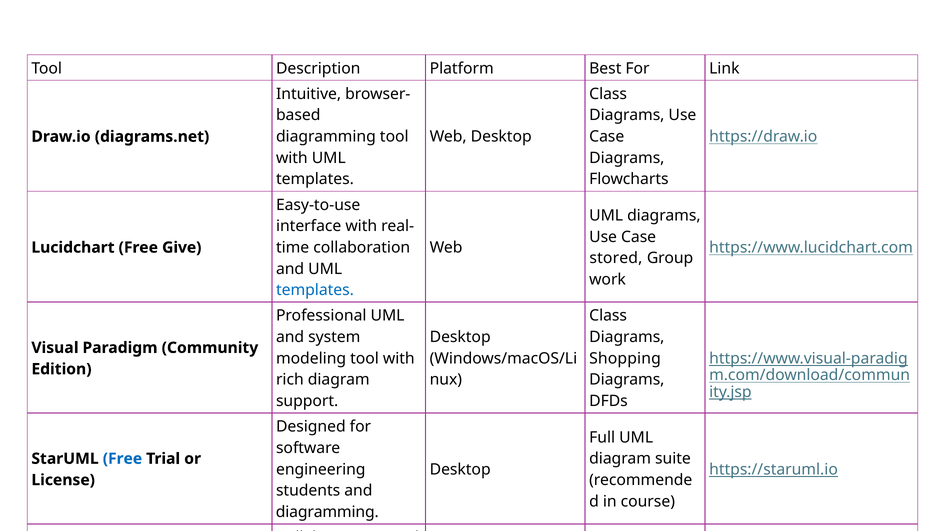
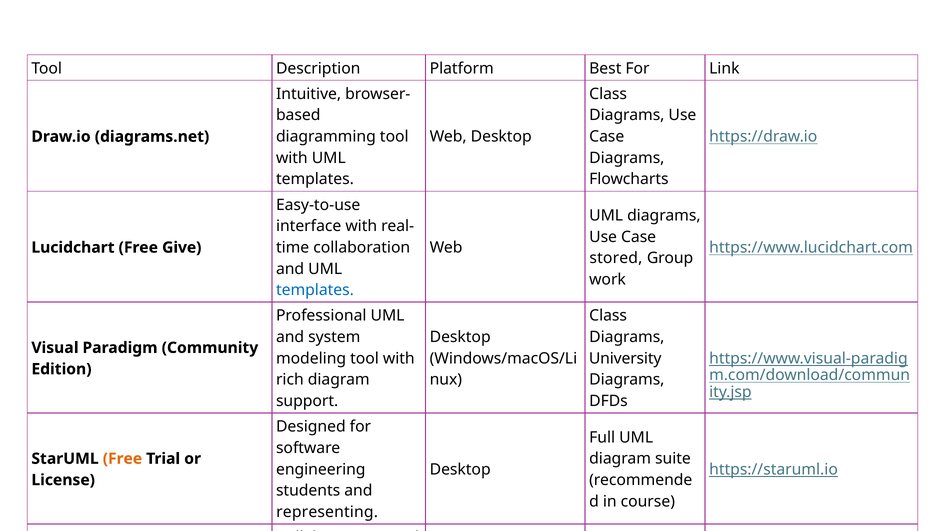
Shopping: Shopping -> University (625, 359)
Free colour: blue -> orange (122, 459)
diagramming: diagramming -> representing (327, 513)
